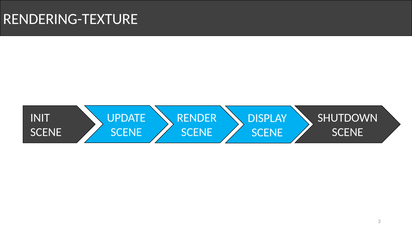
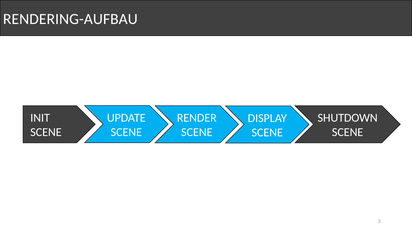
RENDERING-TEXTURE: RENDERING-TEXTURE -> RENDERING-AUFBAU (70, 19)
